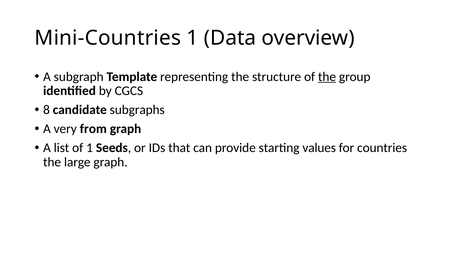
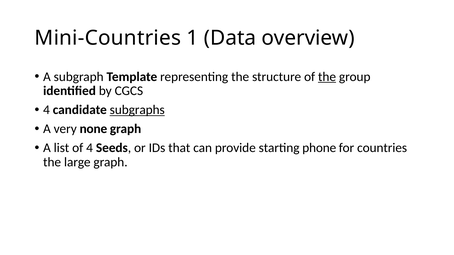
8: 8 -> 4 (46, 110)
subgraphs underline: none -> present (137, 110)
from: from -> none (93, 129)
of 1: 1 -> 4 (90, 148)
values: values -> phone (319, 148)
